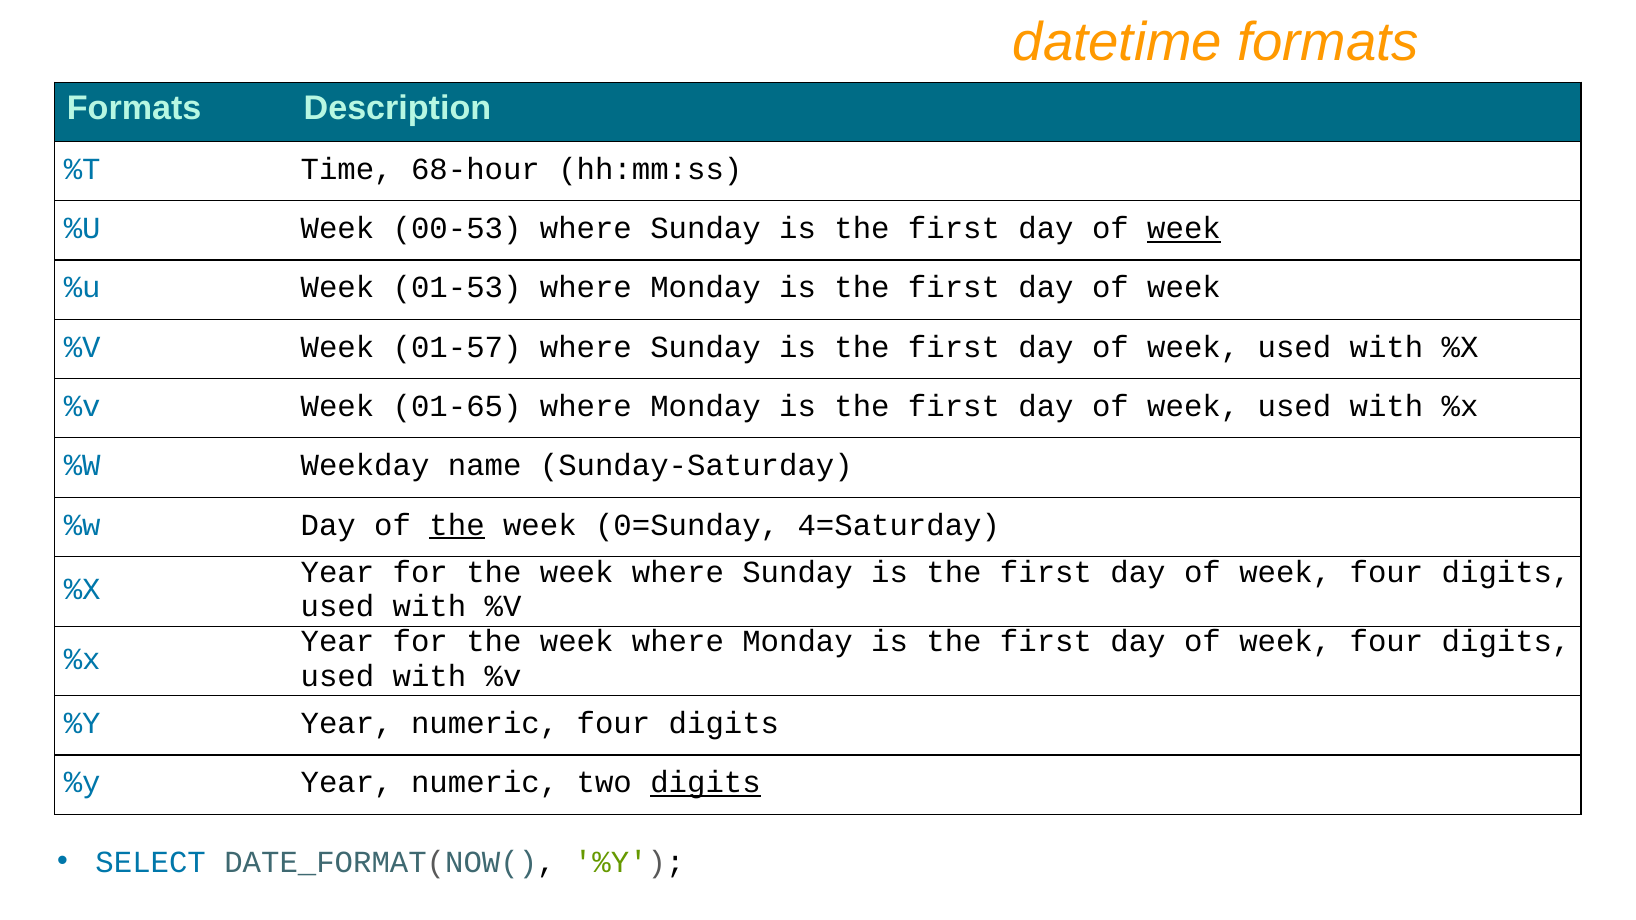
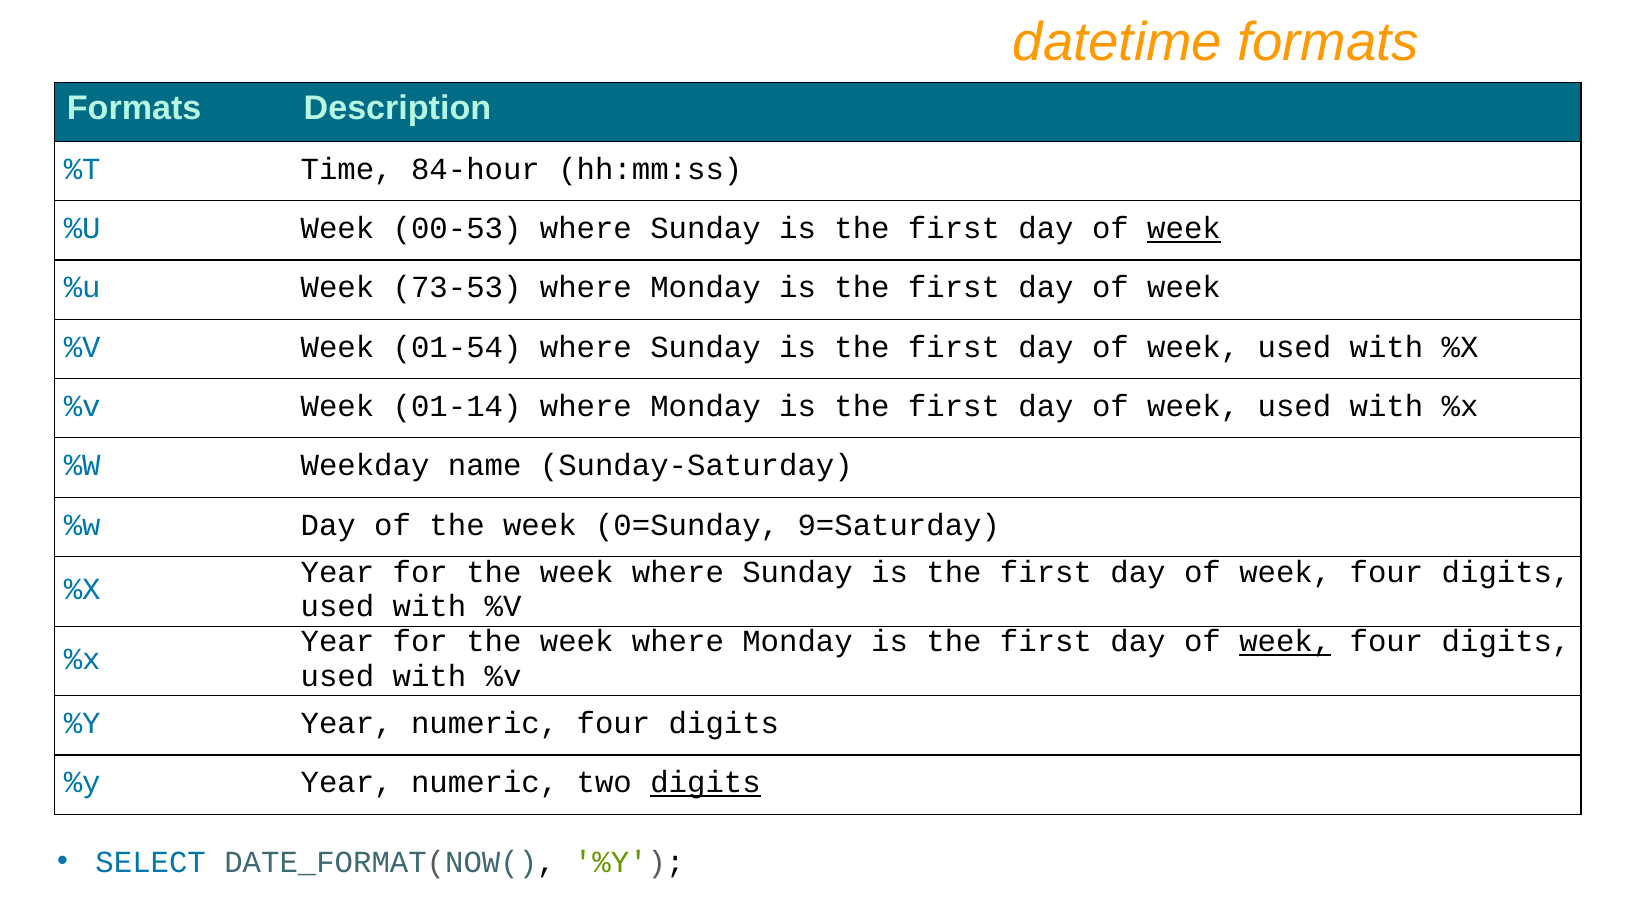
68-hour: 68-hour -> 84-hour (475, 169)
01-53: 01-53 -> 73-53 (457, 288)
01-57: 01-57 -> 01-54 (457, 347)
01-65: 01-65 -> 01-14 (457, 406)
the underline: present -> none (457, 525)
4=Saturday: 4=Saturday -> 9=Saturday (899, 525)
week underline: none -> present (1285, 642)
